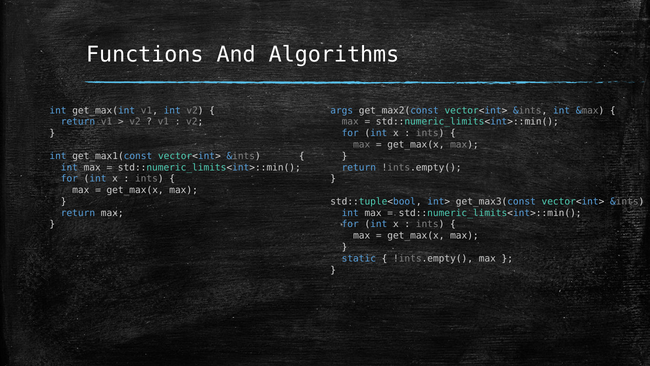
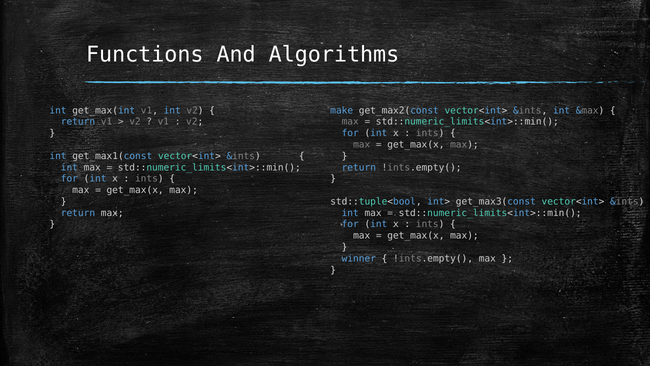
args: args -> make (342, 110)
static: static -> winner (359, 258)
